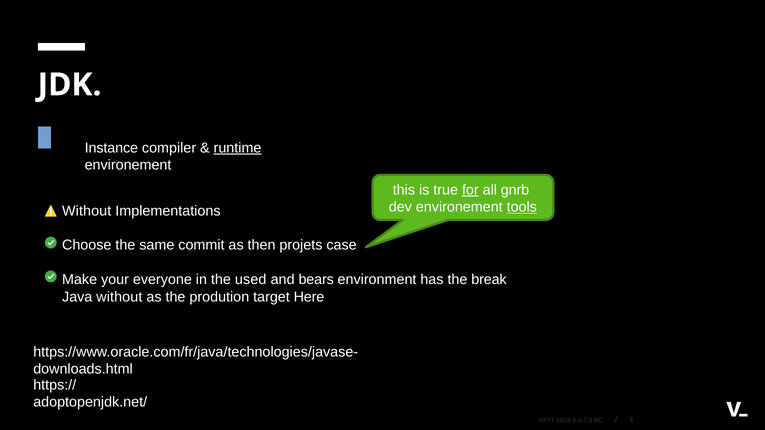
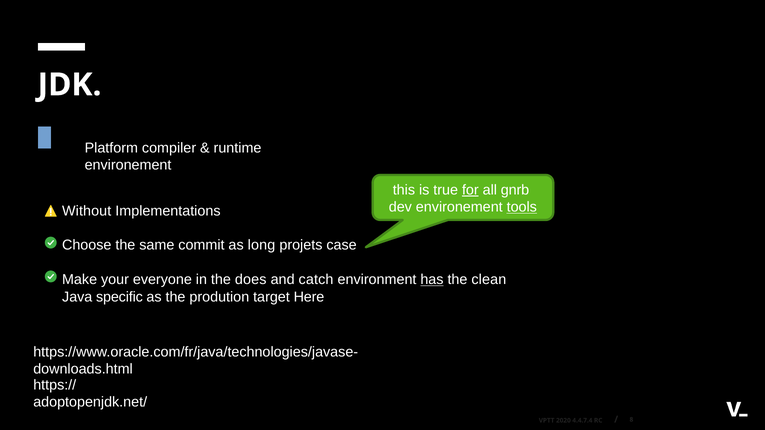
Instance: Instance -> Platform (111, 148)
runtime underline: present -> none (238, 148)
then: then -> long (261, 245)
used: used -> does (251, 280)
bears: bears -> catch (316, 280)
has underline: none -> present (432, 280)
break: break -> clean (489, 280)
Java without: without -> specific (119, 297)
